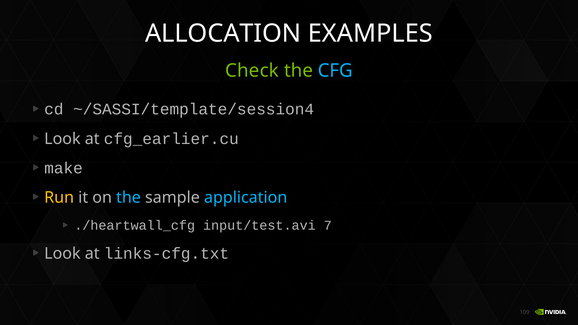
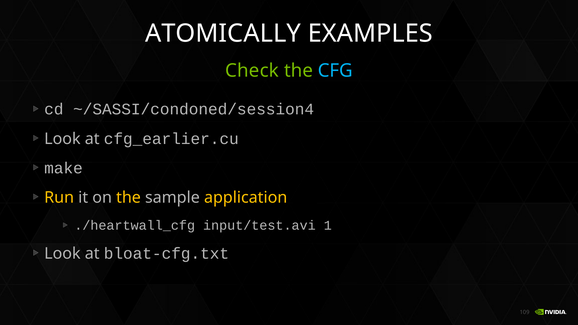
ALLOCATION: ALLOCATION -> ATOMICALLY (223, 34)
~/SASSI/template/session4: ~/SASSI/template/session4 -> ~/SASSI/condoned/session4 (194, 109)
the colour: light blue -> yellow (129, 198)
application colour: light blue -> yellow (246, 198)
7: 7 -> 1 (328, 226)
links-cfg.txt: links-cfg.txt -> bloat-cfg.txt (166, 253)
